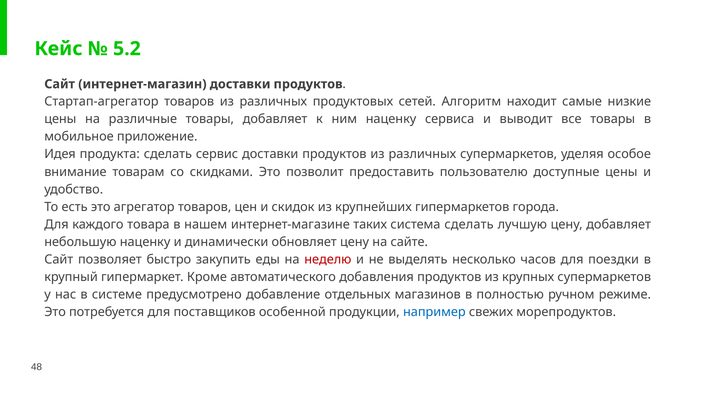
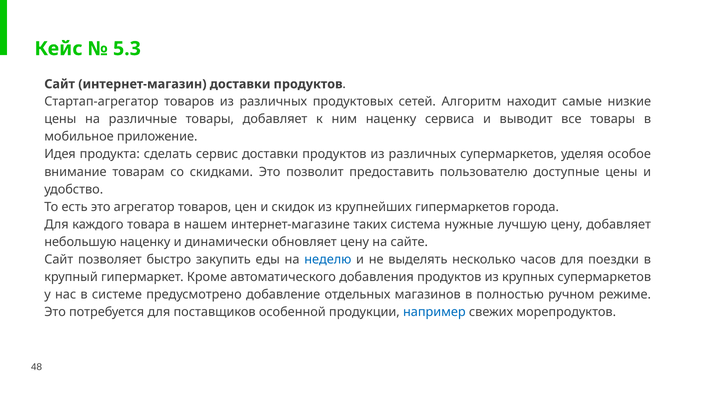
5.2: 5.2 -> 5.3 (127, 49)
система сделать: сделать -> нужные (469, 225)
неделю colour: red -> blue (328, 260)
